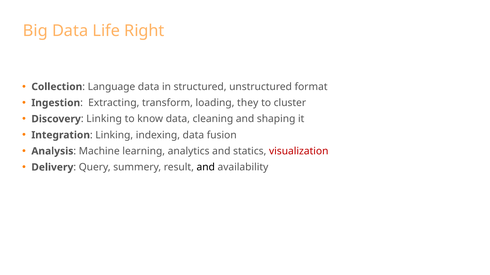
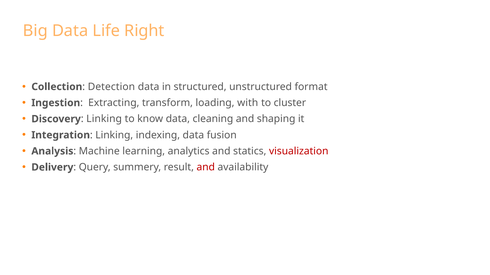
Language: Language -> Detection (111, 87)
they: they -> with (248, 103)
and colour: black -> red (206, 168)
